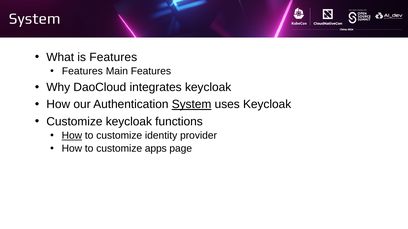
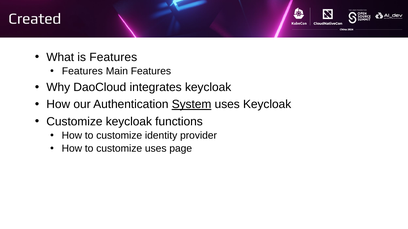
System: System -> Created (35, 19)
How underline: present -> none (72, 136)
customize apps: apps -> uses (156, 149)
